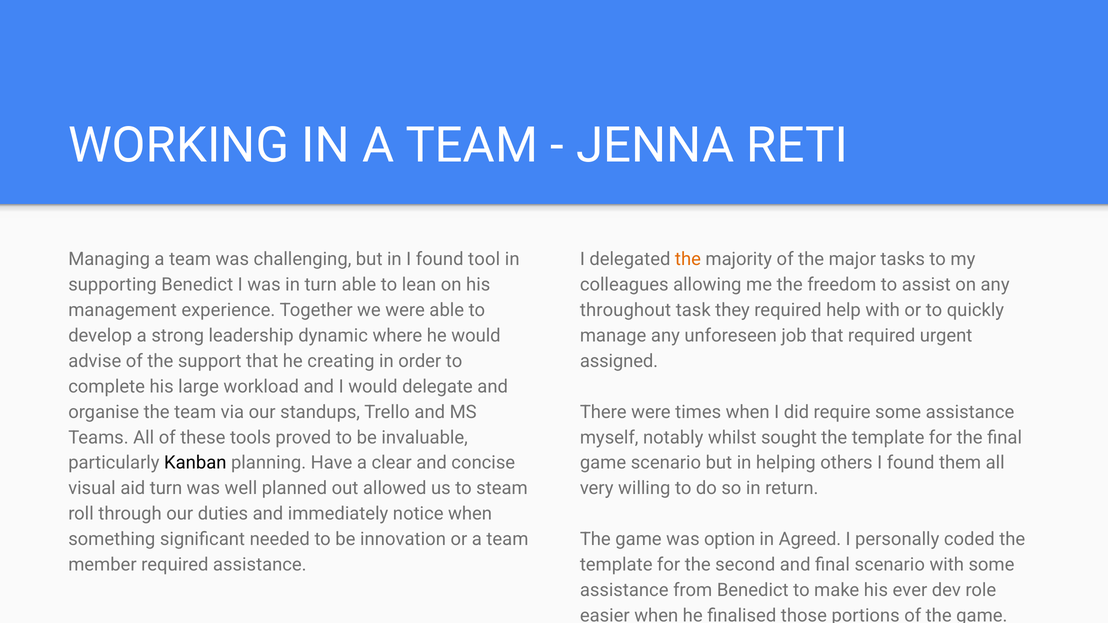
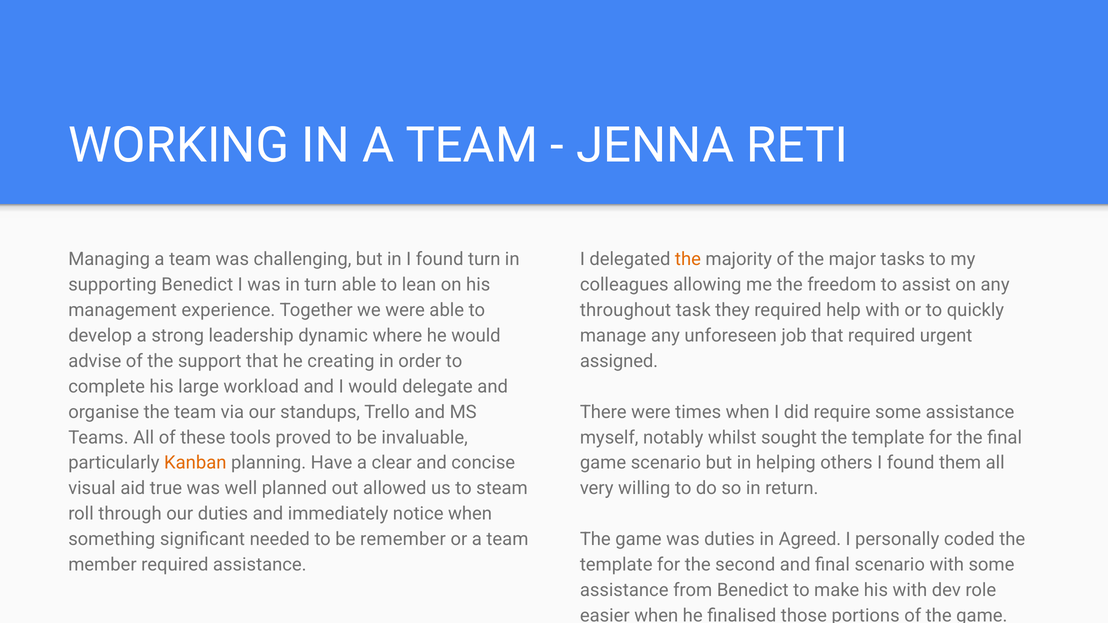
found tool: tool -> turn (484, 259)
Kanban colour: black -> orange (195, 463)
aid turn: turn -> true (166, 489)
innovation: innovation -> remember (403, 540)
was option: option -> duties (729, 540)
his ever: ever -> with (910, 590)
